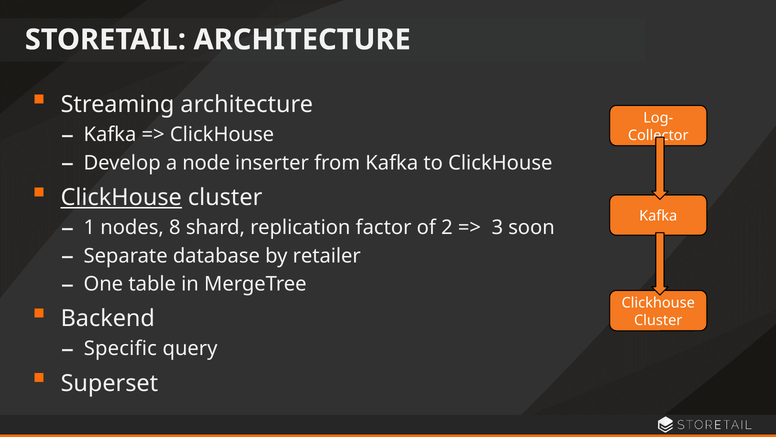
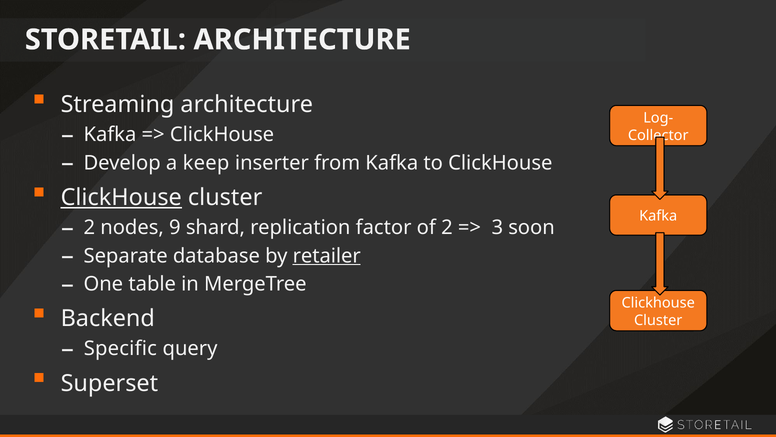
node: node -> keep (206, 163)
1: 1 -> 2 (89, 227)
8: 8 -> 9 (175, 227)
retailer underline: none -> present (327, 256)
